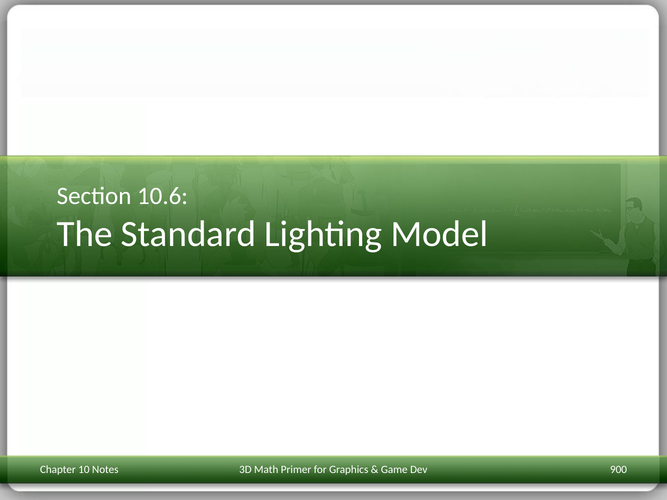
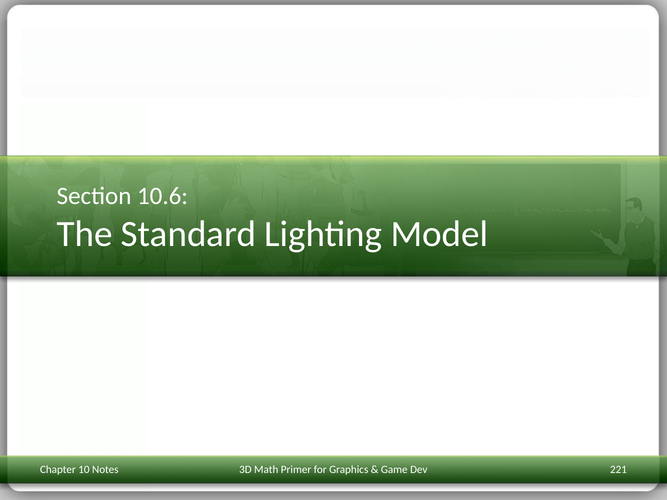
900: 900 -> 221 (619, 470)
